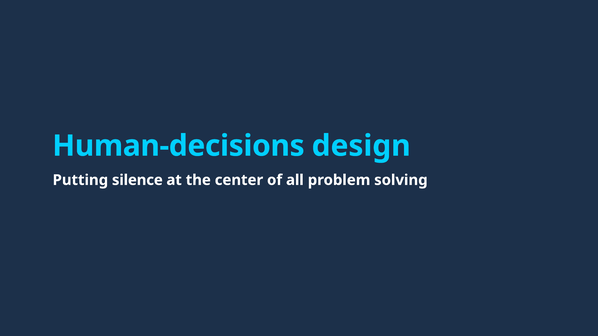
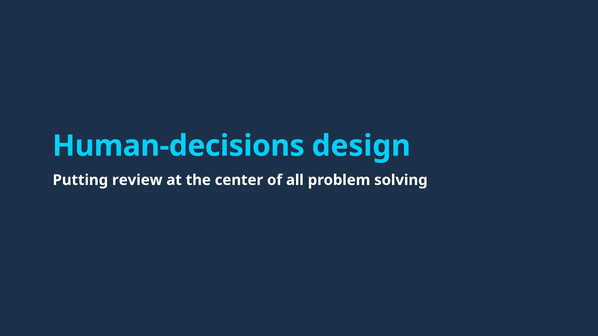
silence: silence -> review (137, 180)
